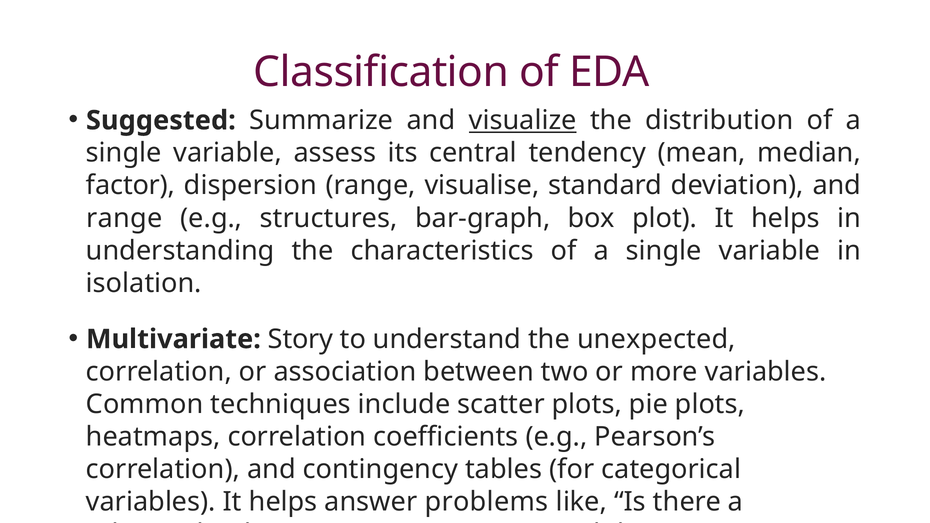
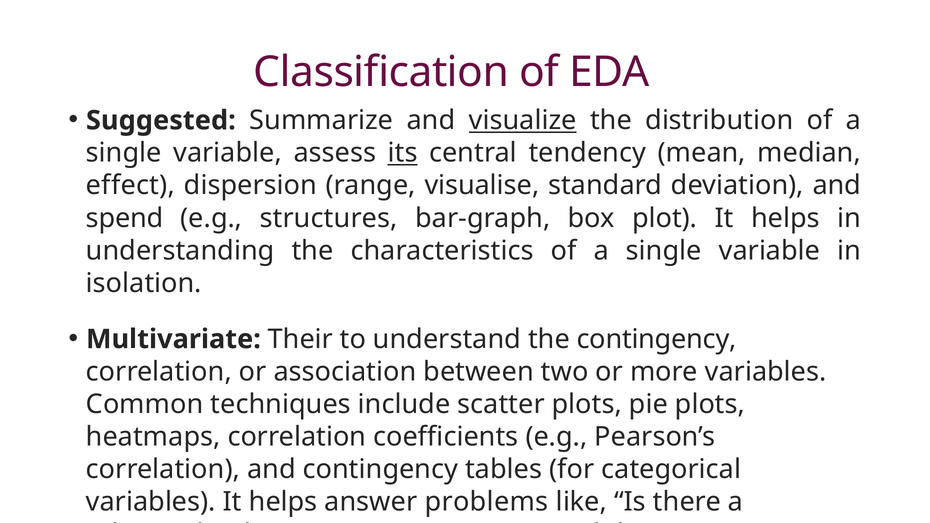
its underline: none -> present (403, 153)
factor: factor -> effect (130, 186)
range: range -> spend (125, 218)
Multivariate Story: Story -> Their (300, 339)
the unexpected: unexpected -> contingency (657, 339)
